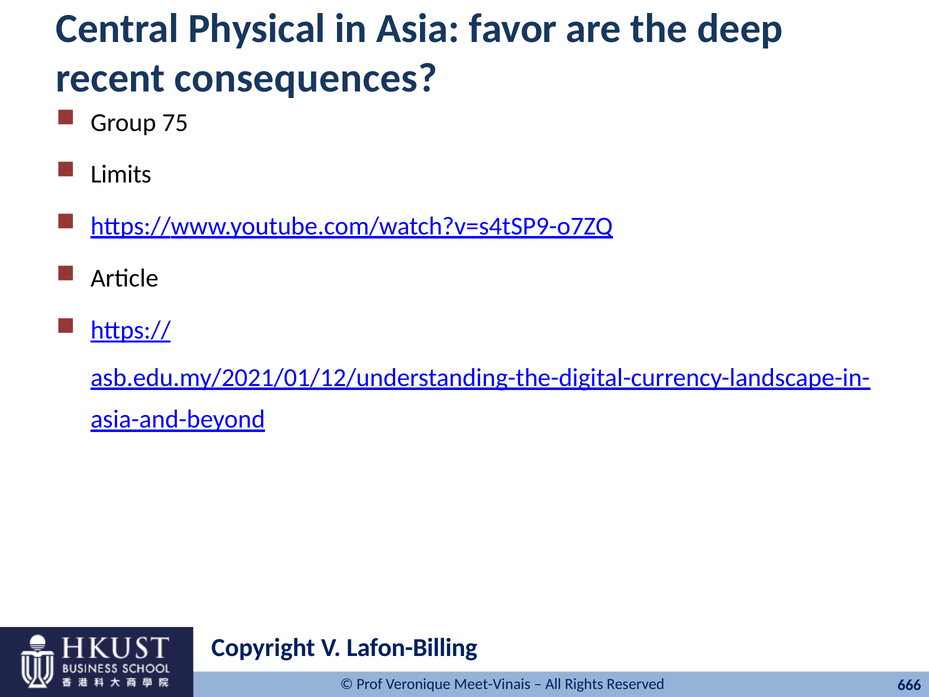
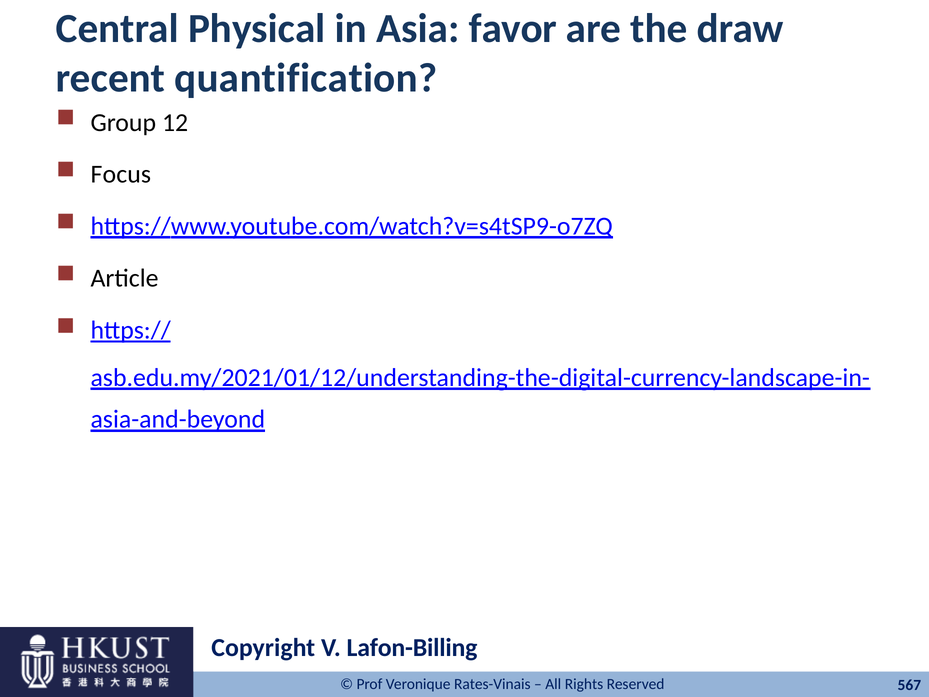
deep: deep -> draw (740, 28)
consequences: consequences -> quantification (306, 78)
75: 75 -> 12 (175, 123)
Limits: Limits -> Focus (121, 174)
Meet-Vinais: Meet-Vinais -> Rates-Vinais (492, 684)
666: 666 -> 567 (909, 685)
